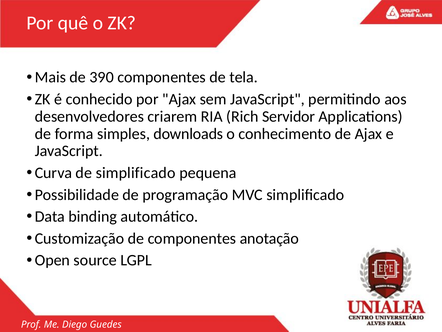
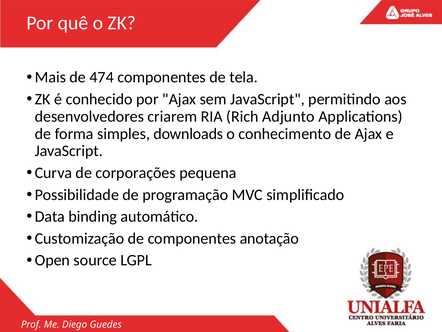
390: 390 -> 474 (102, 77)
Servidor: Servidor -> Adjunto (288, 116)
de simplificado: simplificado -> corporações (136, 173)
